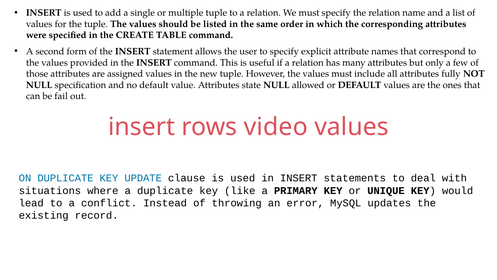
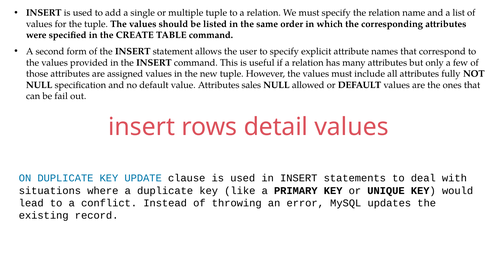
state: state -> sales (251, 85)
video: video -> detail (276, 127)
